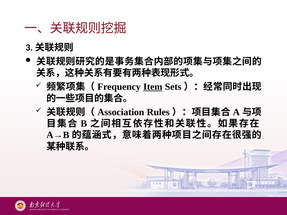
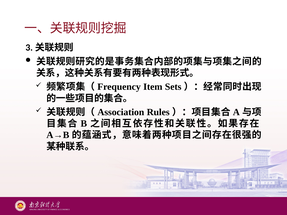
Item underline: present -> none (153, 87)
